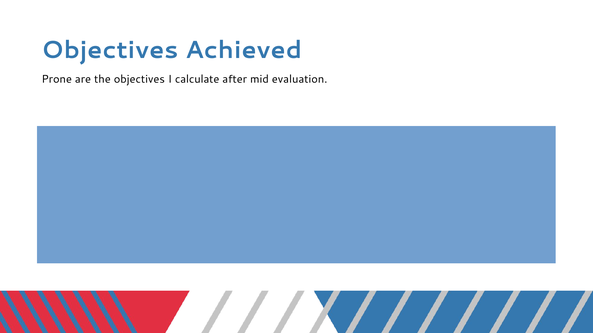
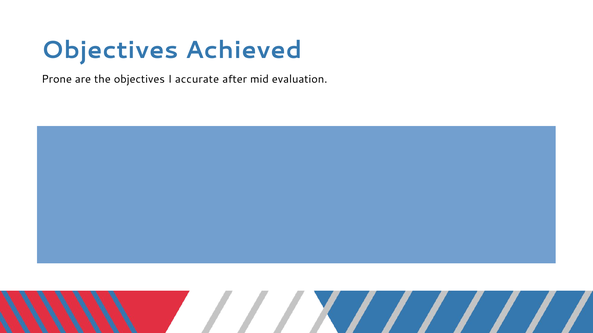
calculate: calculate -> accurate (197, 79)
